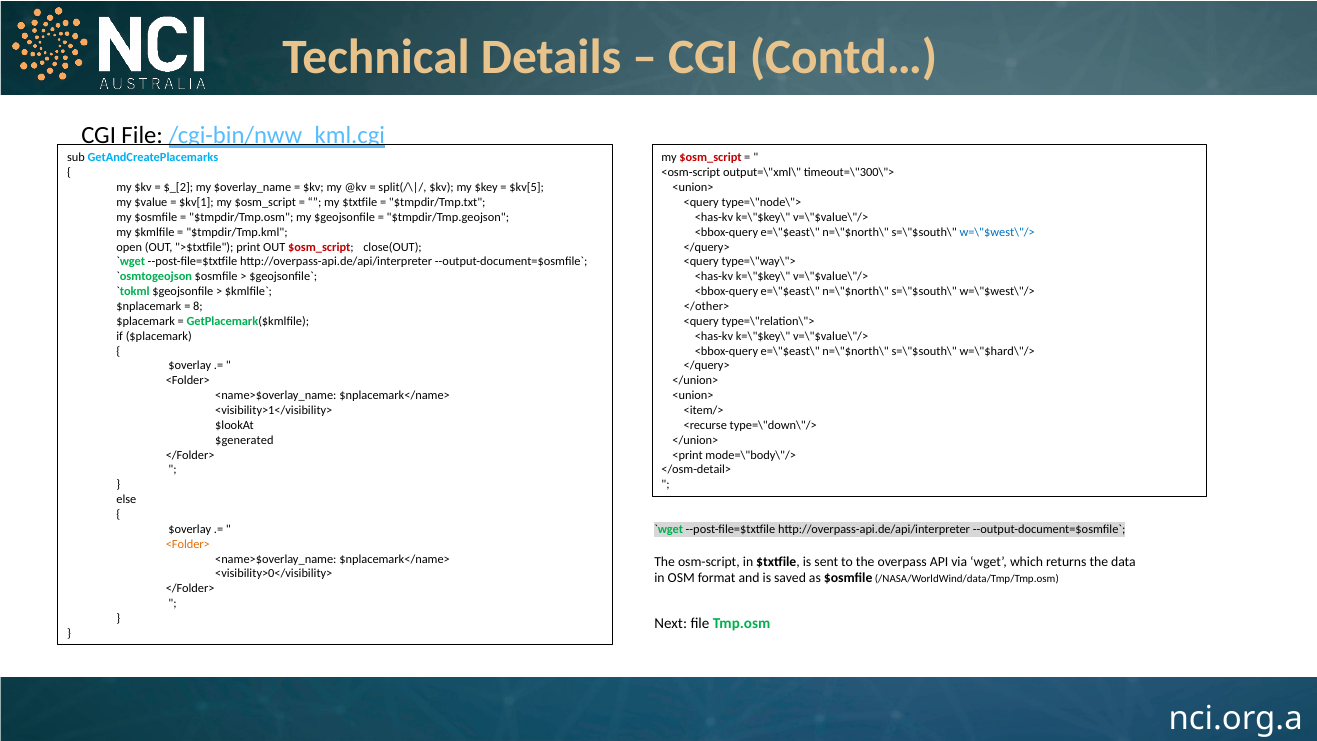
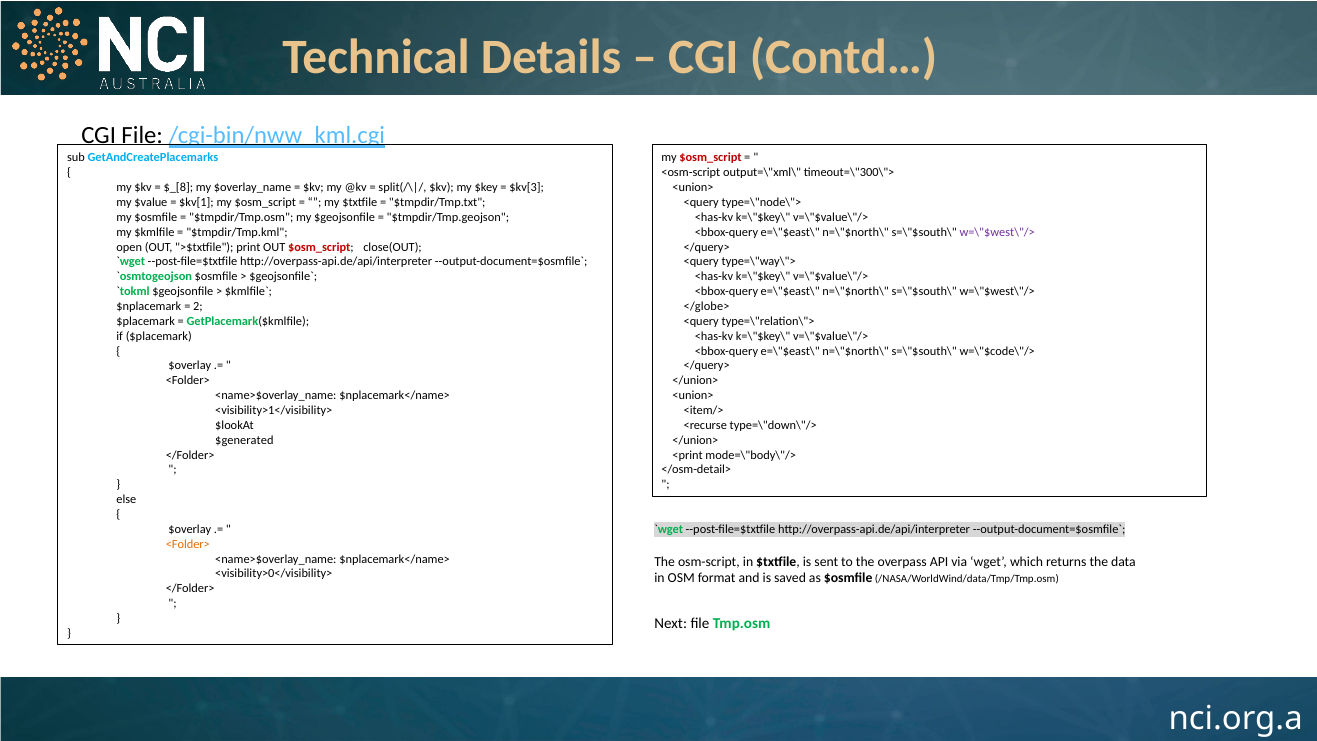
$_[2: $_[2 -> $_[8 (178, 187)
$kv[5: $kv[5 -> $kv[3 (527, 187)
w=\"$west\"/> colour: blue -> purple (997, 232)
8: 8 -> 2 (198, 306)
</other>: </other> -> </globe> (707, 306)
w=\"$hard\"/>: w=\"$hard\"/> -> w=\"$code\"/> (997, 351)
